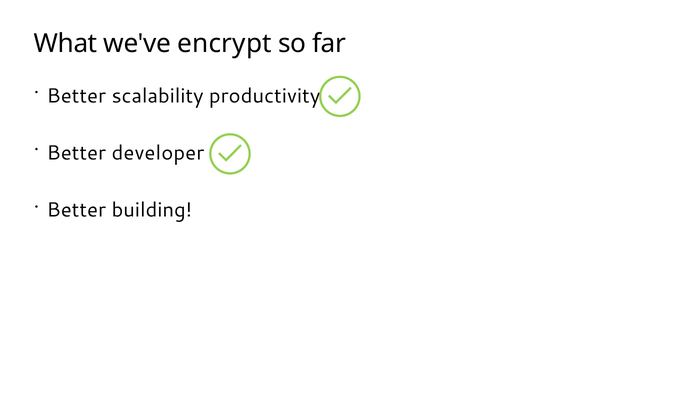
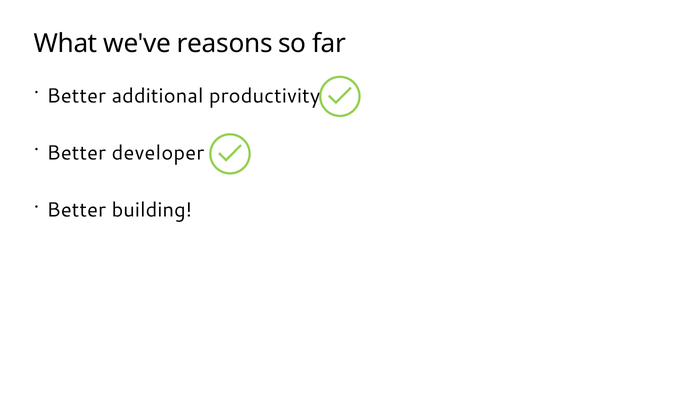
encrypt: encrypt -> reasons (225, 44)
scalability: scalability -> additional (158, 96)
